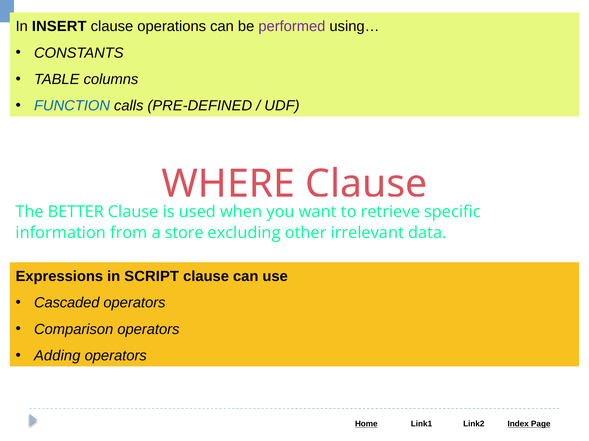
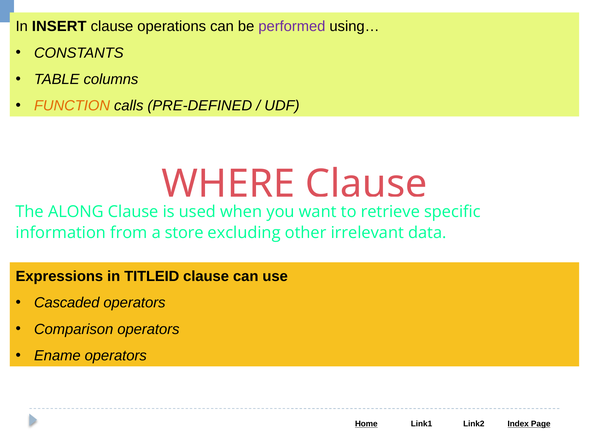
FUNCTION colour: blue -> orange (72, 106)
BETTER: BETTER -> ALONG (76, 212)
SCRIPT: SCRIPT -> TITLEID (152, 277)
Adding: Adding -> Ename (57, 356)
